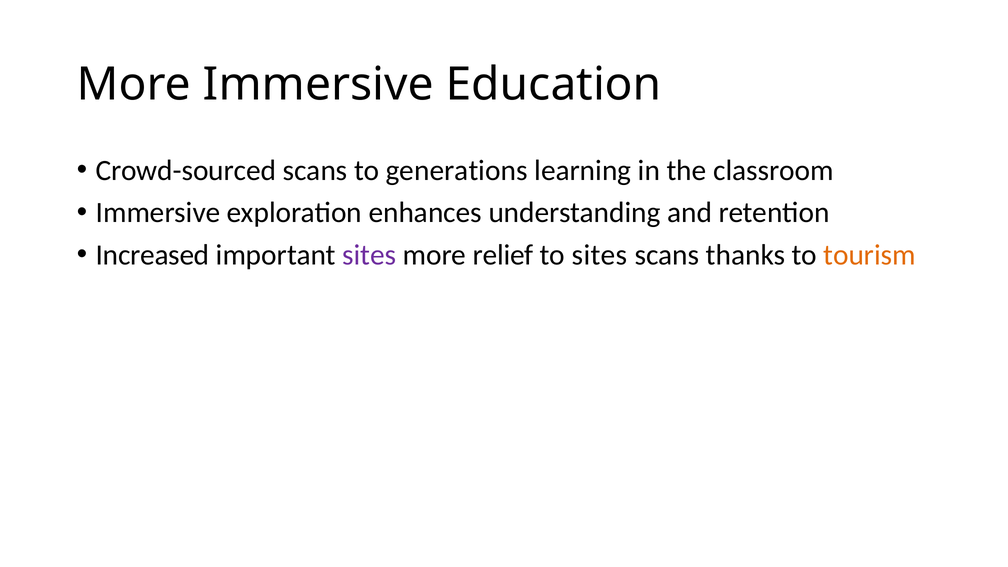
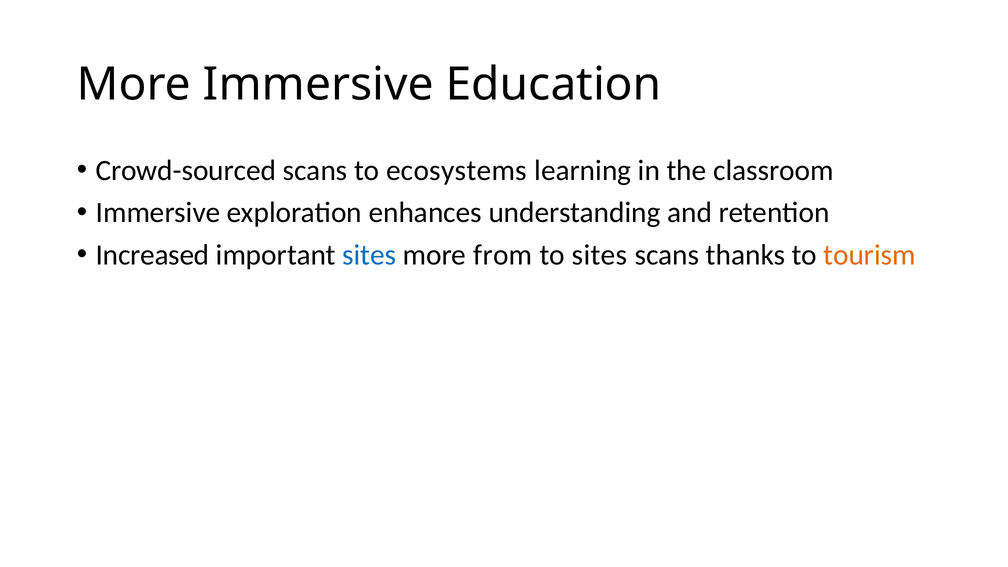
generations: generations -> ecosystems (457, 170)
sites colour: purple -> blue (369, 255)
relief: relief -> from (503, 255)
